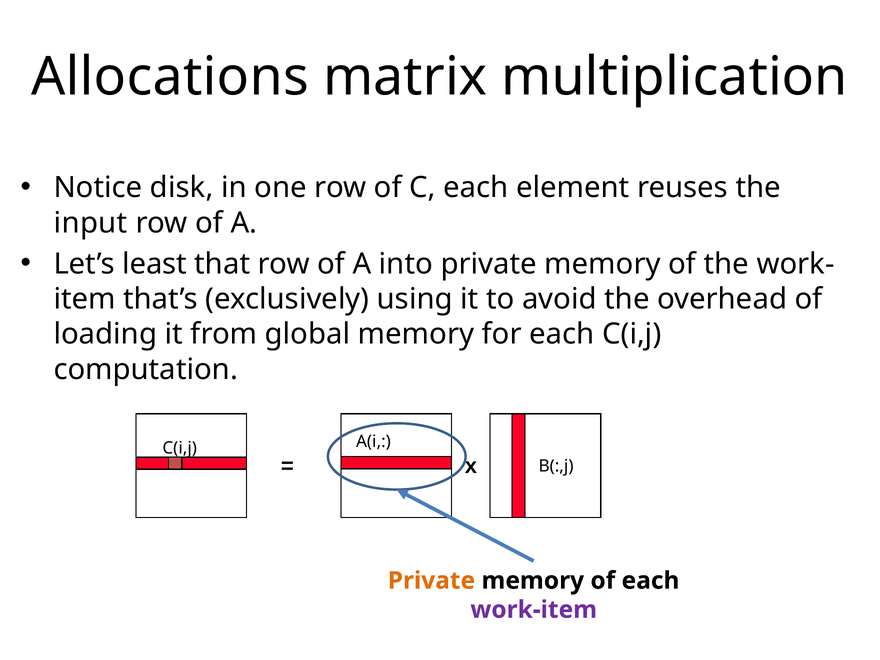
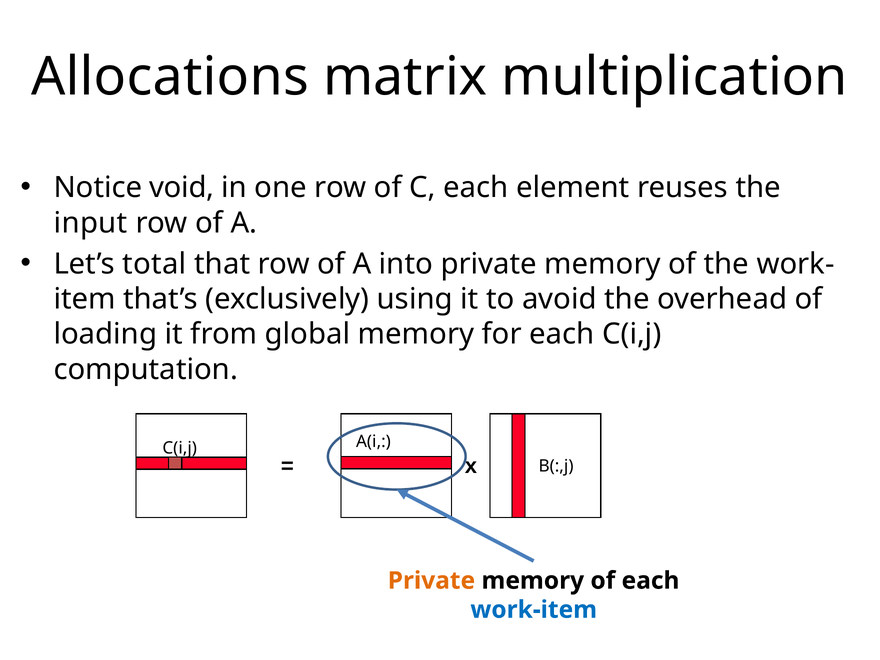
disk: disk -> void (182, 188)
least: least -> total (155, 264)
work-item colour: purple -> blue (534, 610)
